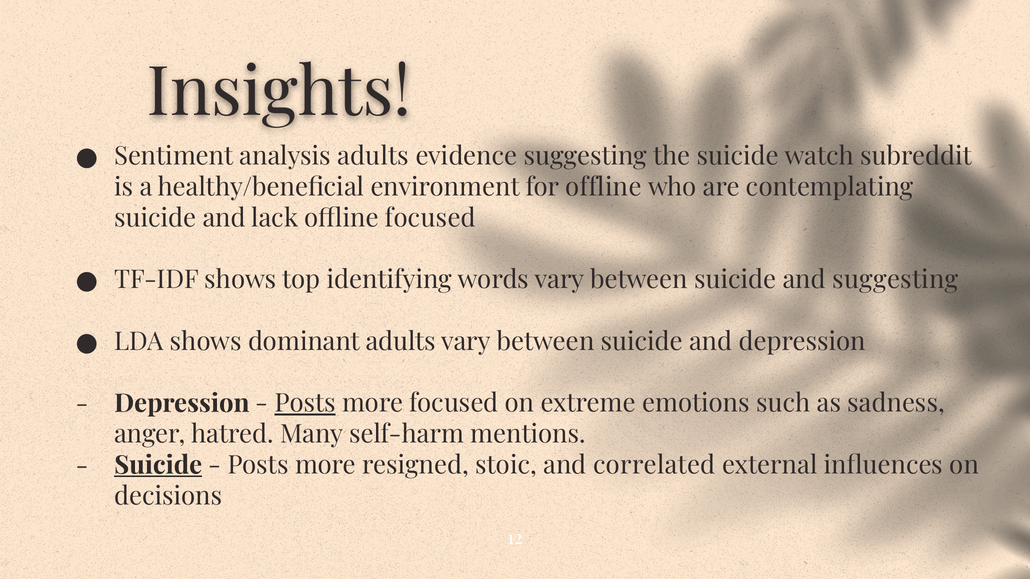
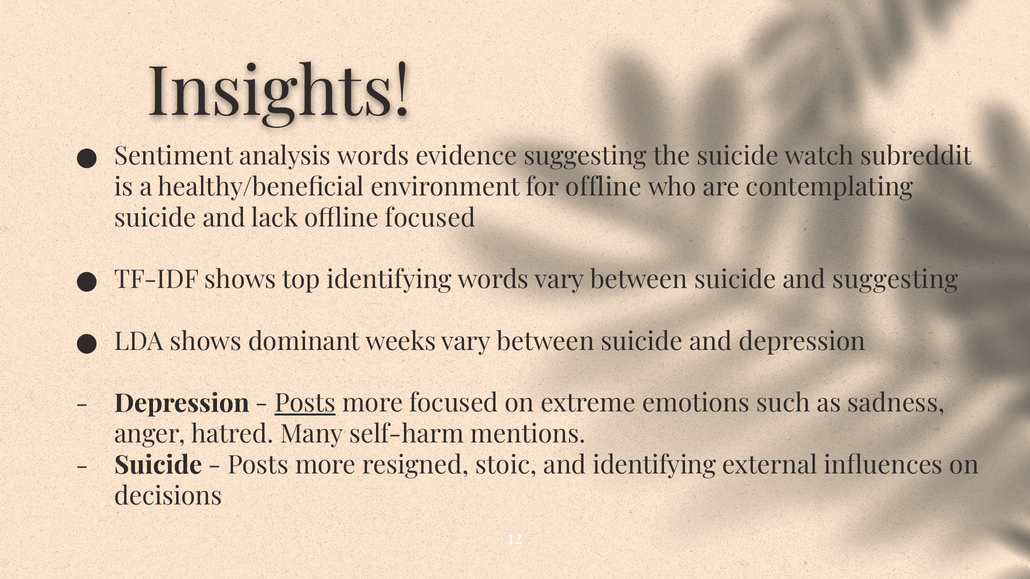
analysis adults: adults -> words (373, 157)
dominant adults: adults -> weeks (401, 342)
Suicide underline: present -> none (158, 466)
and correlated: correlated -> identifying (654, 466)
